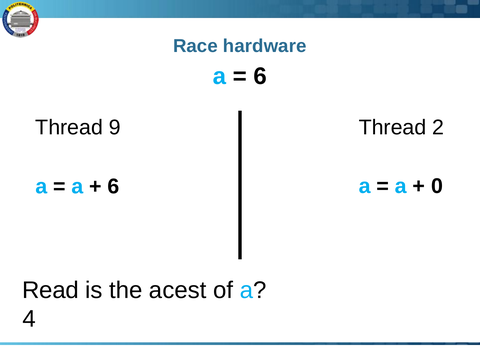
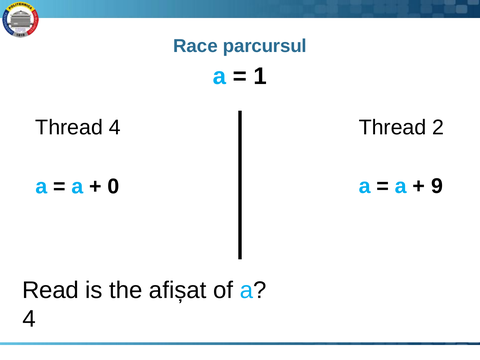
hardware: hardware -> parcursul (265, 46)
6: 6 -> 1 (260, 76)
Thread 9: 9 -> 4 (115, 127)
6: 6 -> 0 (114, 186)
0: 0 -> 9 (437, 186)
acest: acest -> afișat (178, 290)
